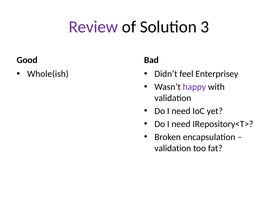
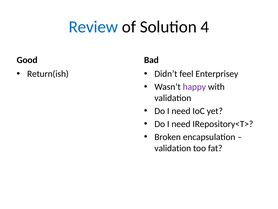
Review colour: purple -> blue (93, 27)
3: 3 -> 4 (205, 27)
Whole(ish: Whole(ish -> Return(ish (48, 74)
